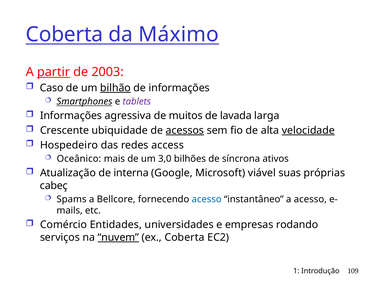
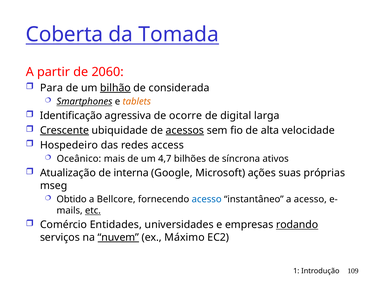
Máximo: Máximo -> Tomada (179, 35)
partir underline: present -> none (54, 72)
2003: 2003 -> 2060 (108, 72)
Caso: Caso -> Para (52, 88)
de informações: informações -> considerada (179, 88)
tablets colour: purple -> orange (137, 102)
Informações: Informações -> Identificação (71, 116)
muitos: muitos -> ocorre (186, 116)
lavada: lavada -> digital (236, 116)
Crescente underline: none -> present (65, 131)
velocidade underline: present -> none (308, 131)
3,0: 3,0 -> 4,7 (165, 159)
viável: viável -> ações (262, 173)
cabeç: cabeç -> mseg (54, 186)
Spams: Spams -> Obtido (72, 200)
etc underline: none -> present (93, 211)
rodando underline: none -> present (297, 225)
ex Coberta: Coberta -> Máximo (185, 238)
